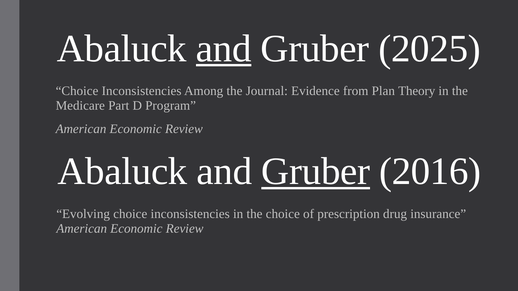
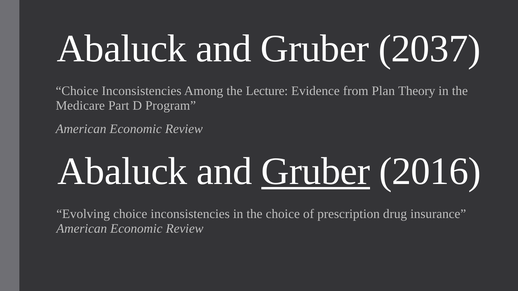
and underline: present -> none (224, 49)
2025: 2025 -> 2037 (430, 49)
Journal: Journal -> Lecture (267, 91)
